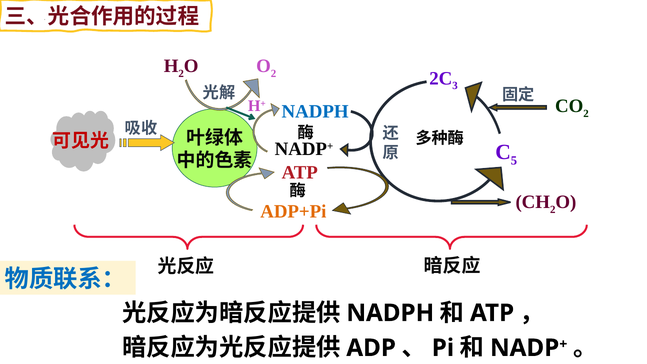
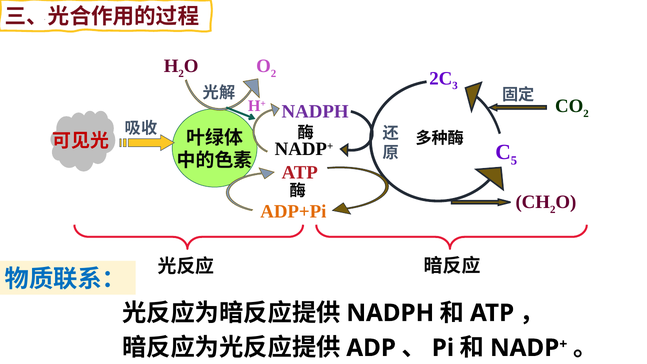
NADPH colour: blue -> purple (315, 112)
